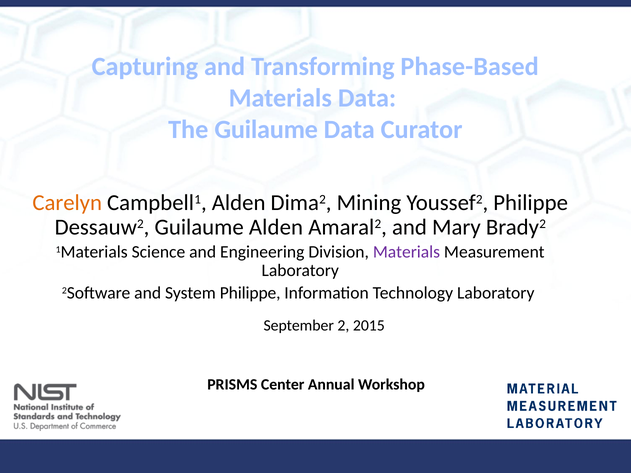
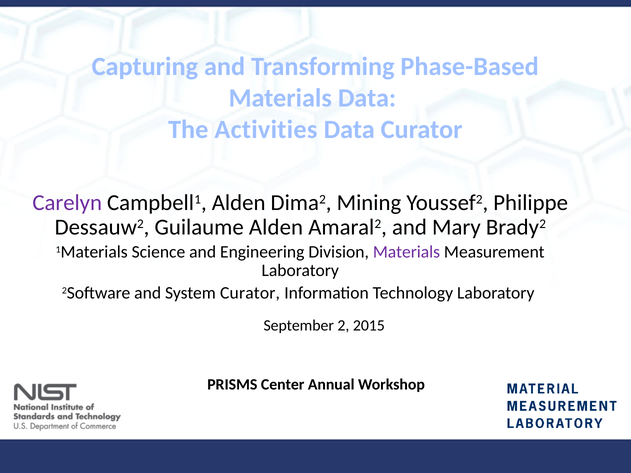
The Guilaume: Guilaume -> Activities (266, 130)
Carelyn colour: orange -> purple (67, 203)
System Philippe: Philippe -> Curator (250, 293)
